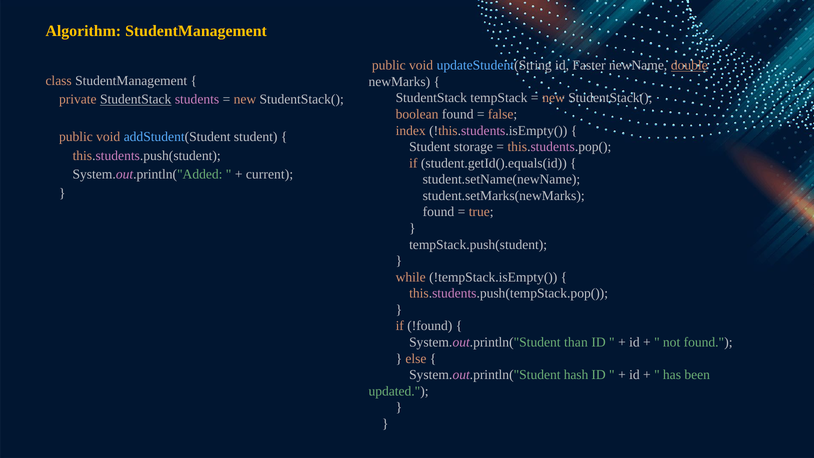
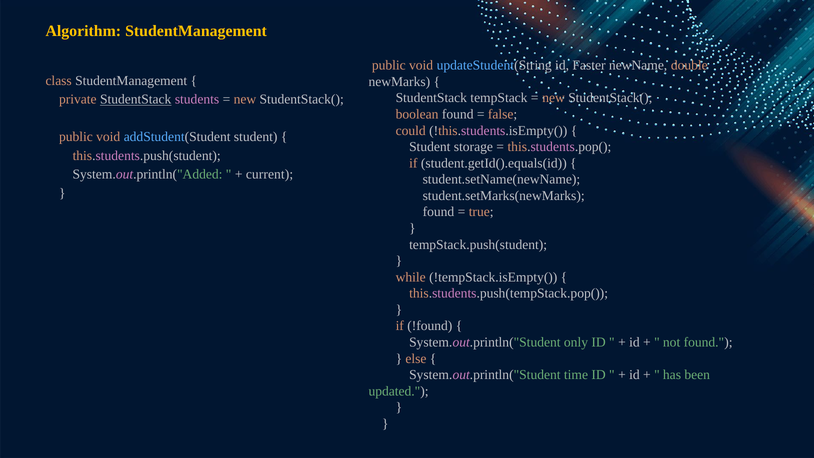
double underline: present -> none (689, 65)
index: index -> could (411, 131)
than: than -> only (576, 342)
hash: hash -> time (576, 375)
